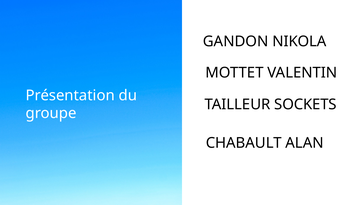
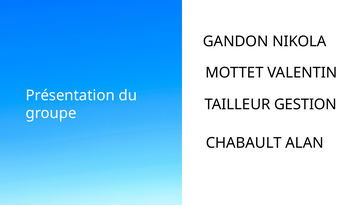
SOCKETS: SOCKETS -> GESTION (305, 104)
